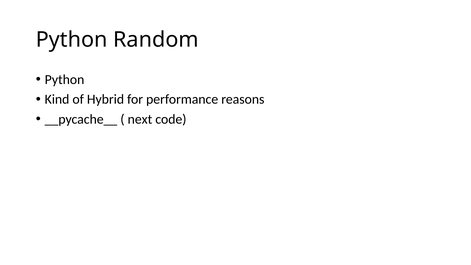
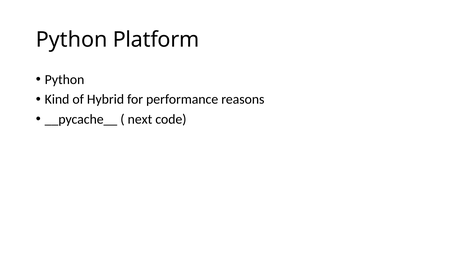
Random: Random -> Platform (156, 40)
